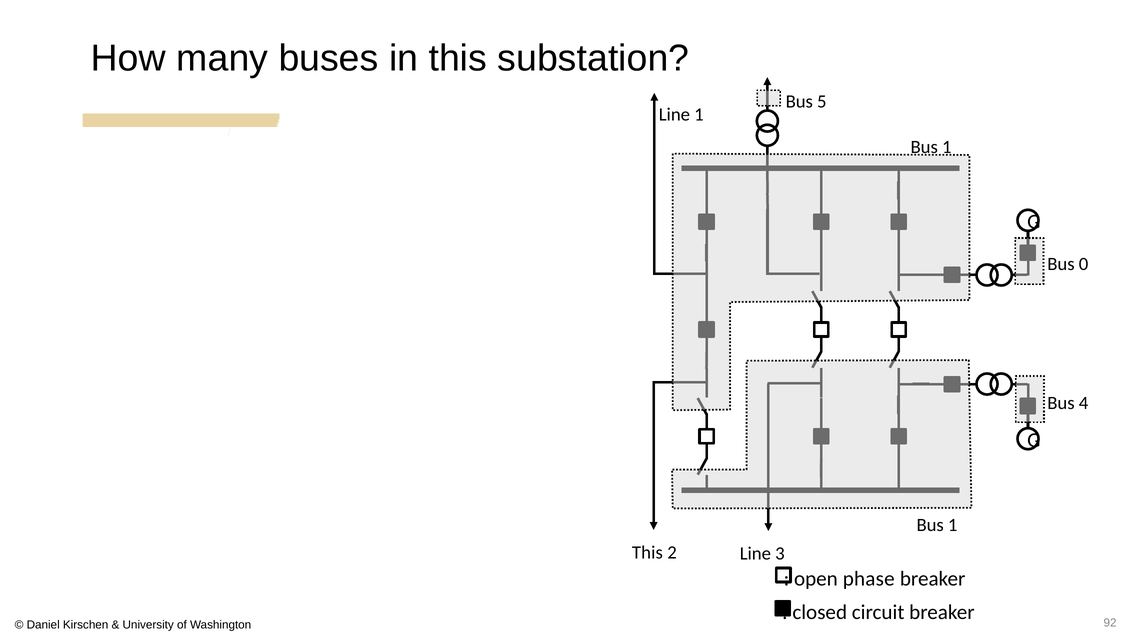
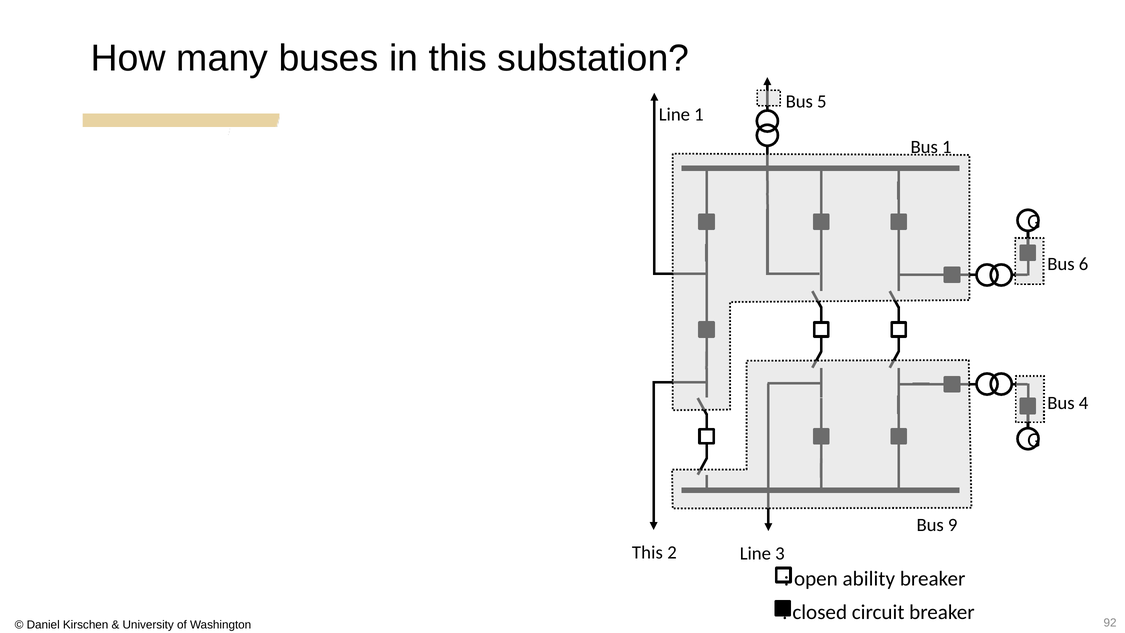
0: 0 -> 6 (1084, 264)
1: 1 -> 9 (953, 525)
phase: phase -> ability (869, 579)
